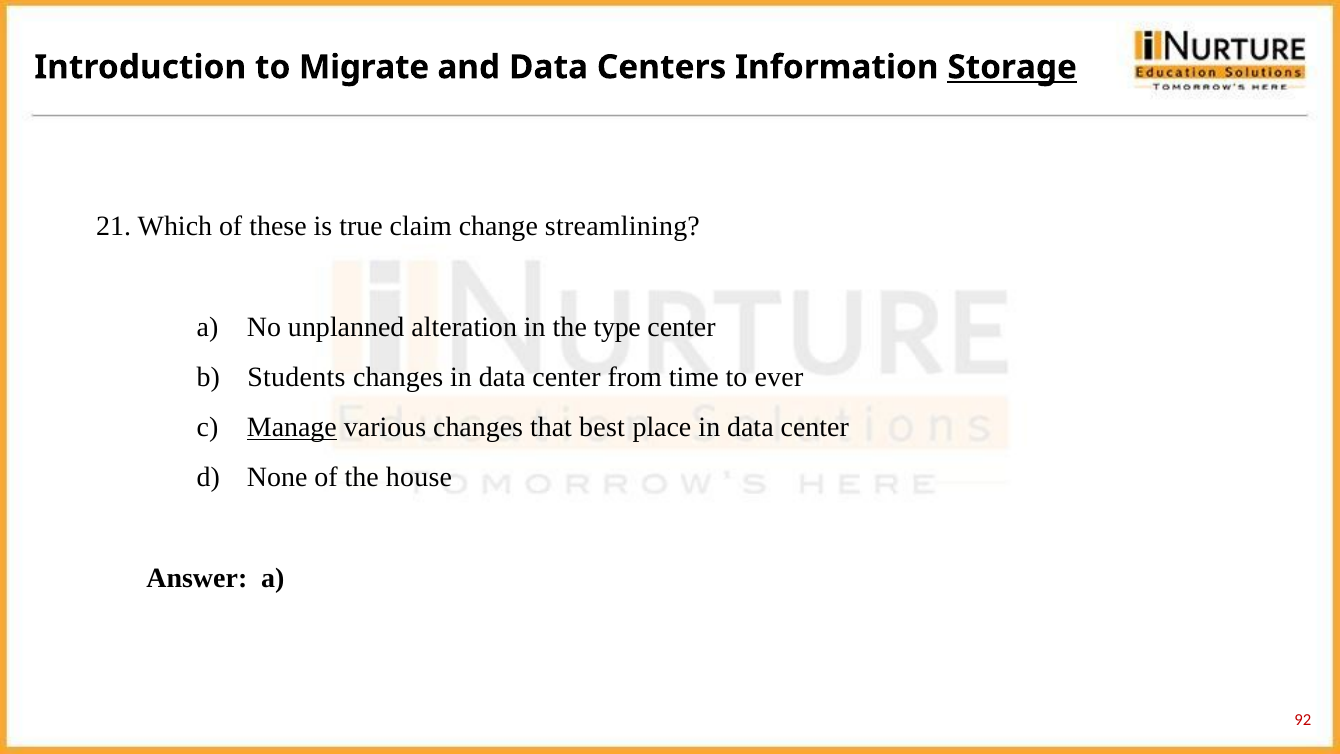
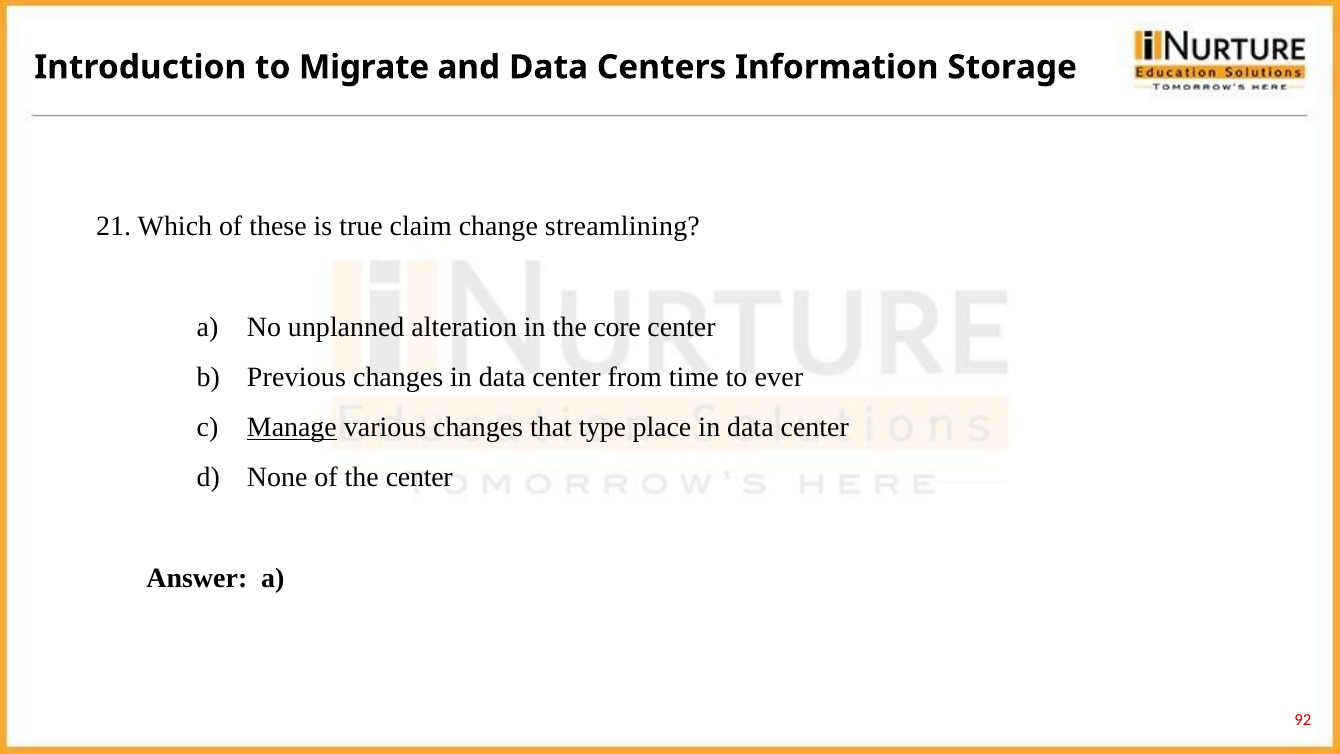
Storage underline: present -> none (1012, 67)
type: type -> core (617, 327)
Students: Students -> Previous (296, 377)
best: best -> type (602, 427)
the house: house -> center (419, 478)
